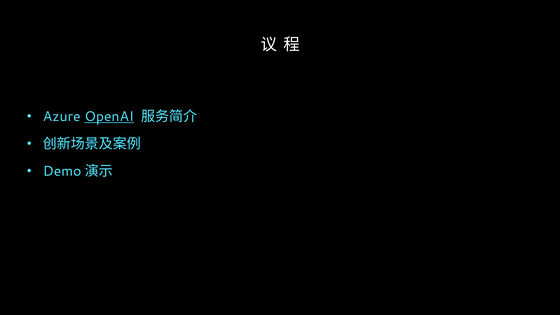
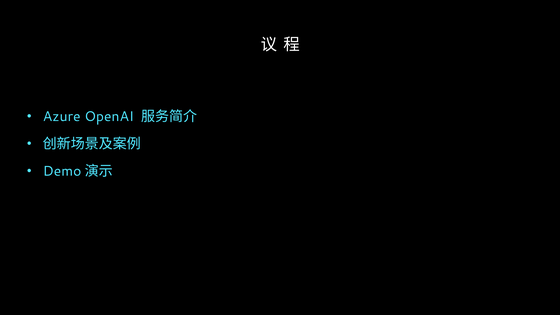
OpenAI underline: present -> none (109, 117)
